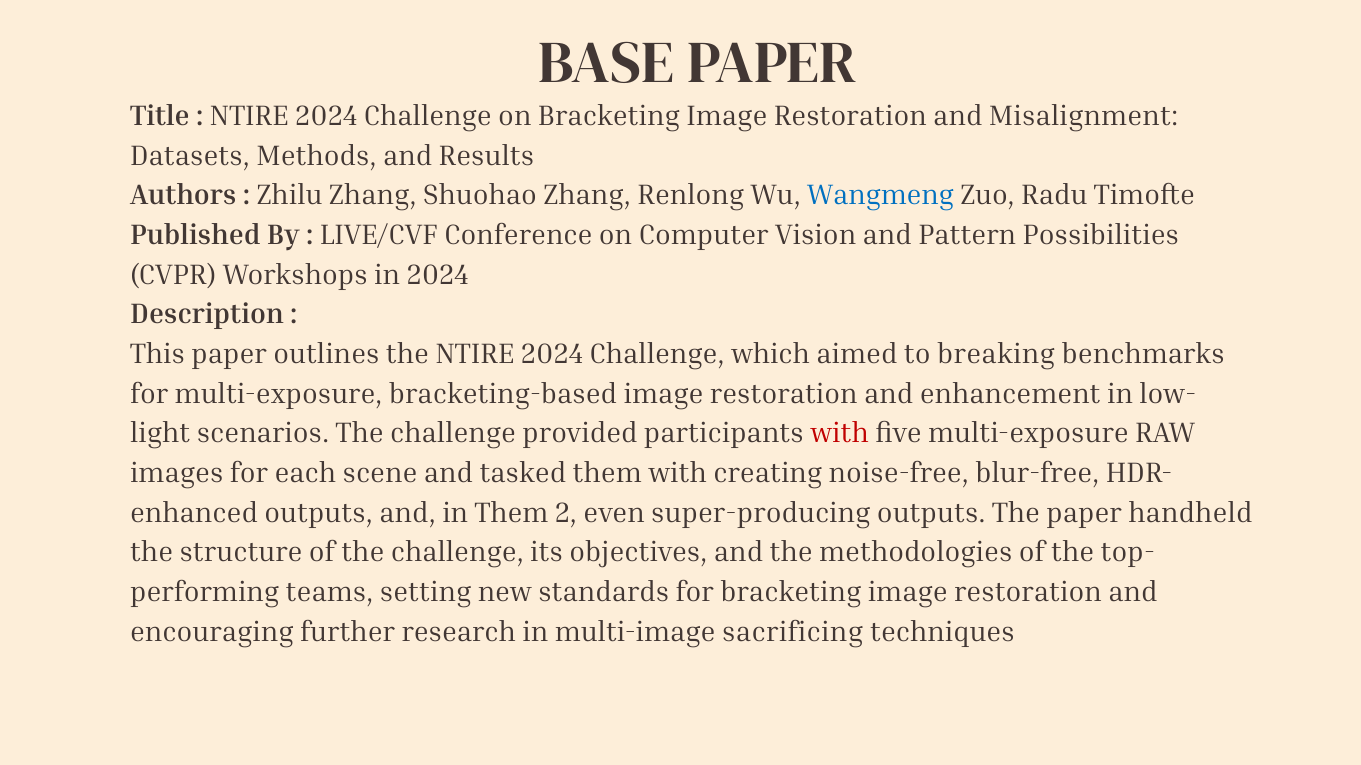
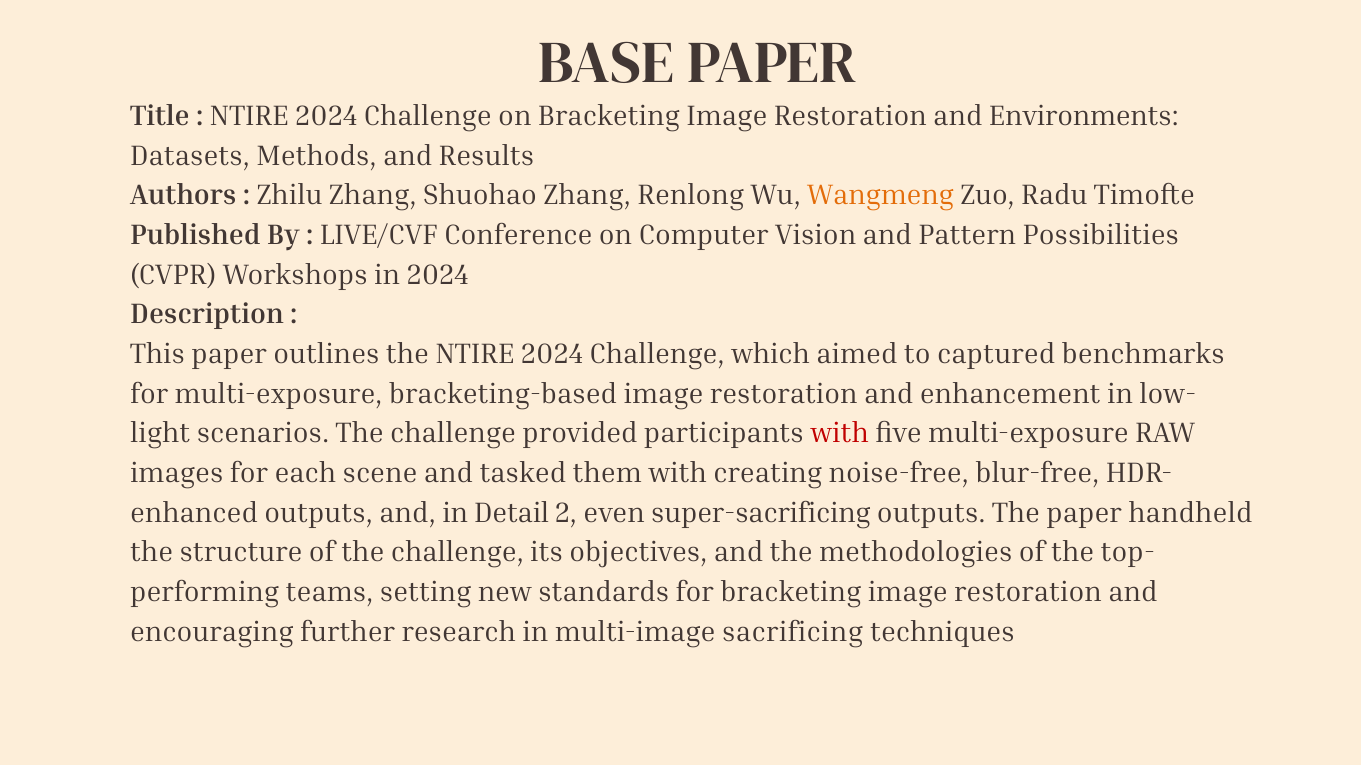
Misalignment: Misalignment -> Environments (1084, 116)
Wangmeng colour: blue -> orange (881, 195)
breaking: breaking -> captured (996, 354)
in Them: Them -> Detail (512, 513)
super-producing: super-producing -> super-sacrificing (761, 513)
